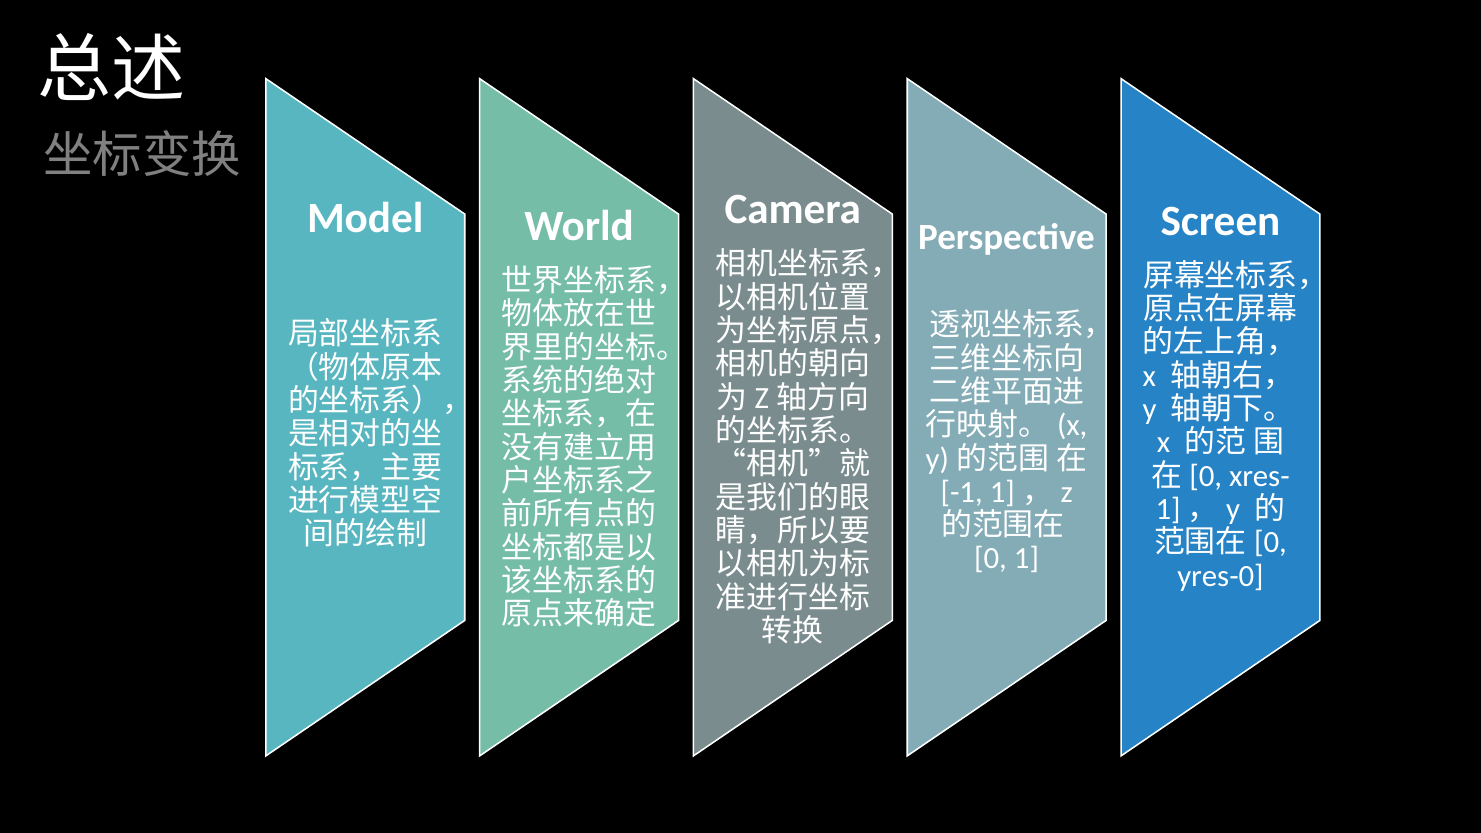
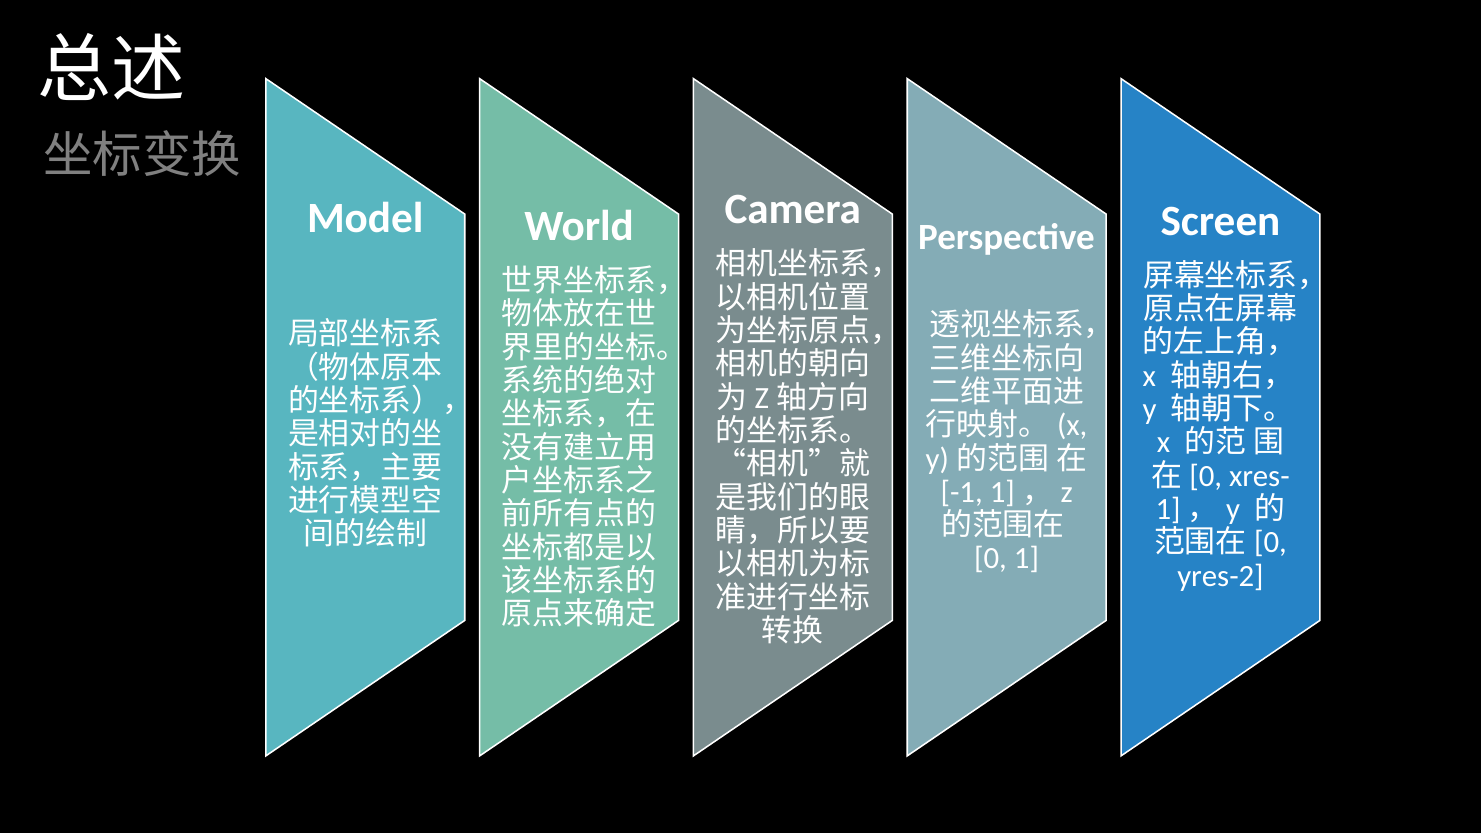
yres-0: yres-0 -> yres-2 (1221, 576)
